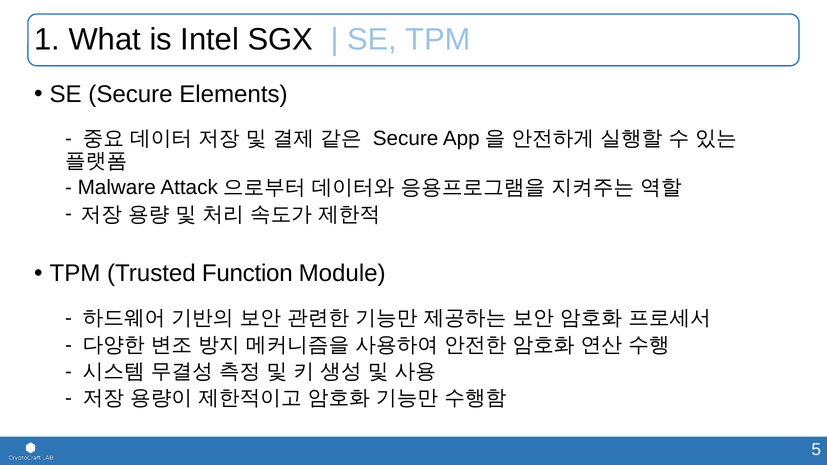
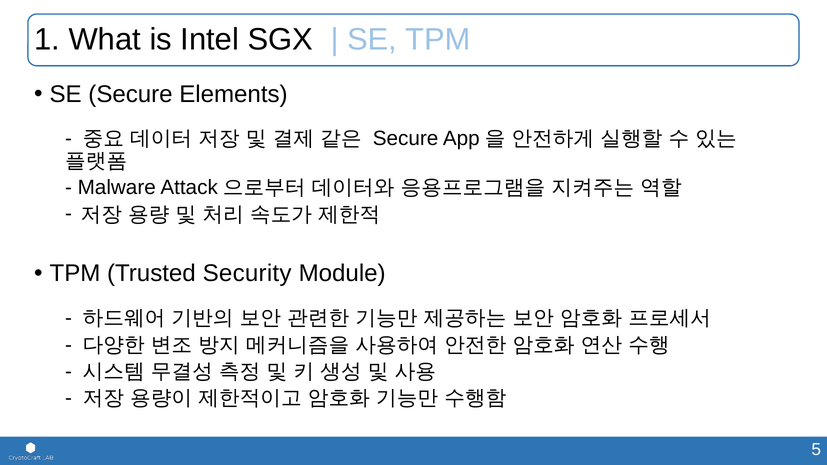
Function: Function -> Security (247, 274)
